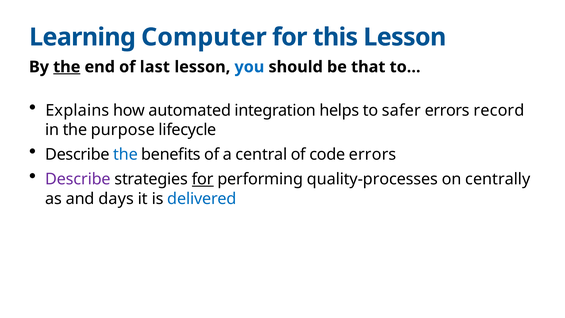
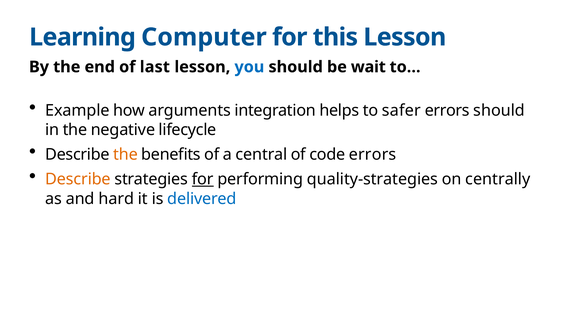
the underline: present -> none (67, 67)
that: that -> wait (368, 67)
Explains: Explains -> Example (78, 110)
automated: automated -> arguments (190, 110)
errors record: record -> should (499, 110)
purpose: purpose -> negative (123, 130)
the colour: blue -> orange (125, 154)
Describe colour: purple -> orange (78, 179)
quality-processes: quality-processes -> quality-strategies (372, 179)
days: days -> hard (116, 199)
